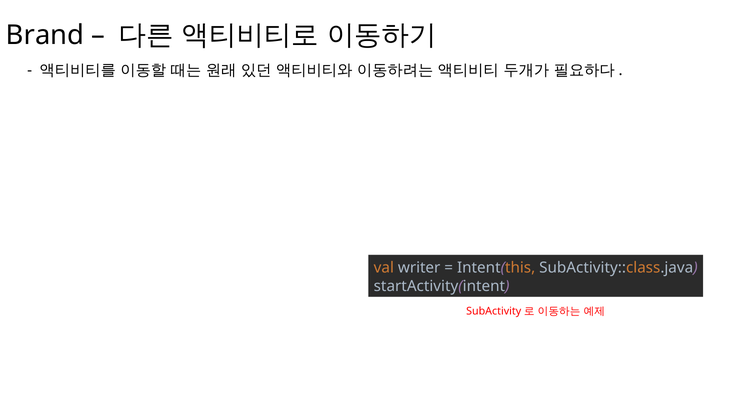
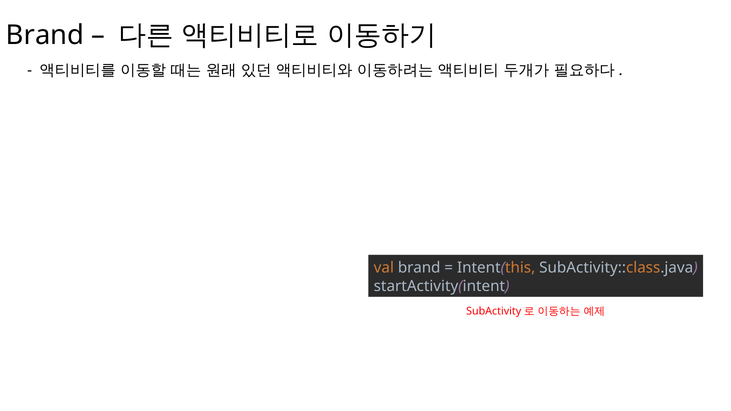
val writer: writer -> brand (419, 268)
